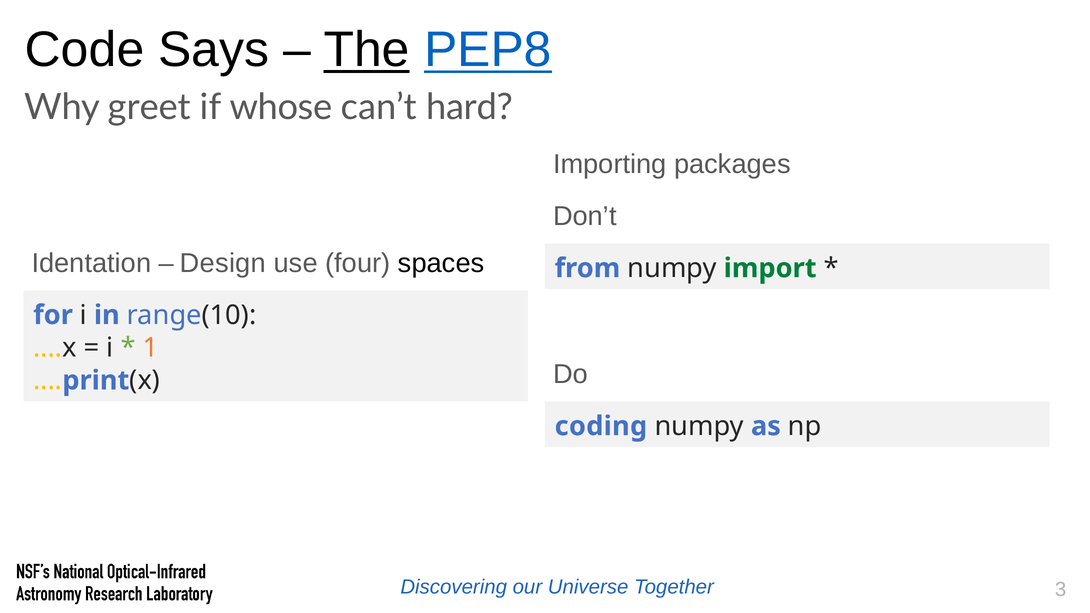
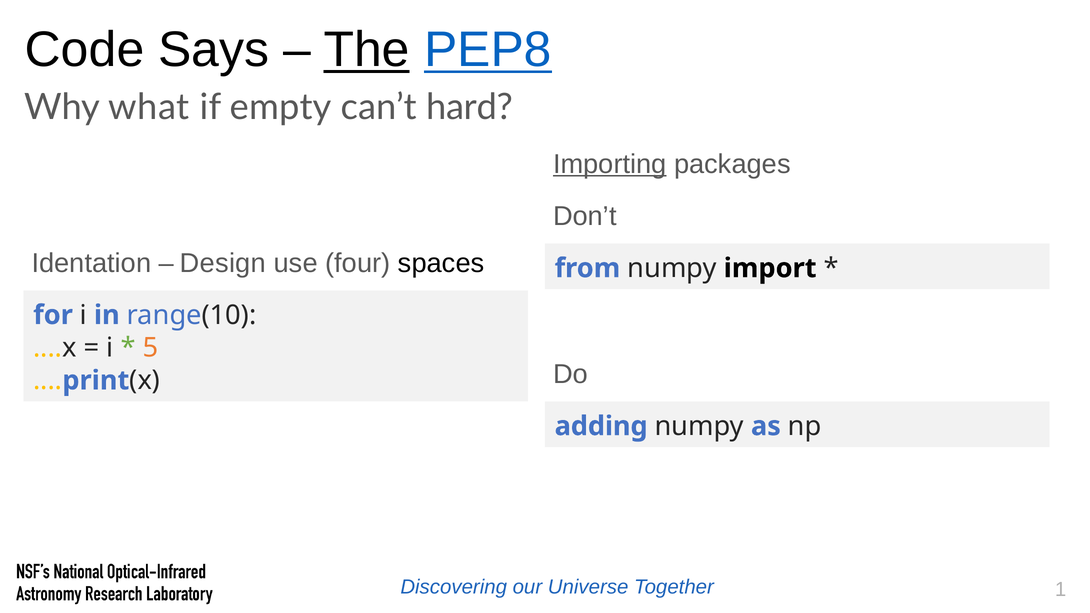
greet: greet -> what (149, 107)
whose: whose -> empty (281, 107)
Importing underline: none -> present (610, 164)
import colour: green -> black (770, 268)
1: 1 -> 5 (150, 348)
coding: coding -> adding (601, 426)
3: 3 -> 1 (1061, 590)
